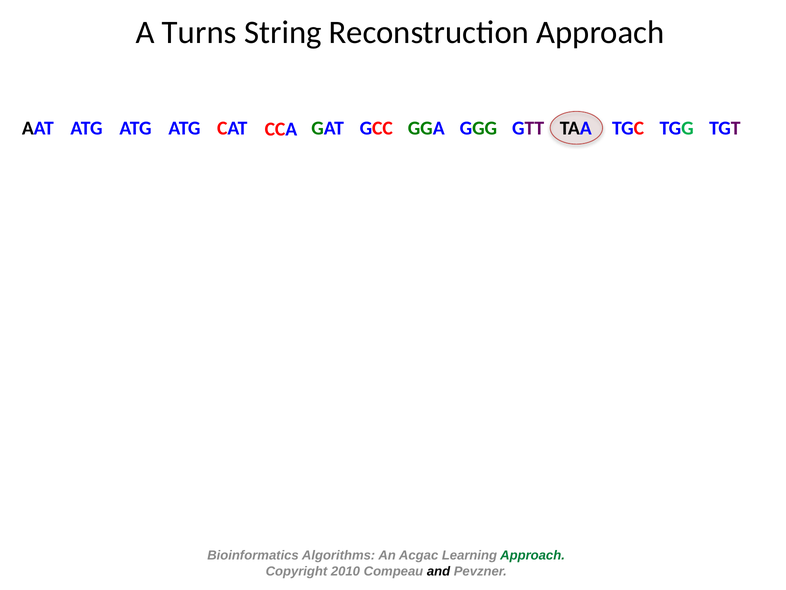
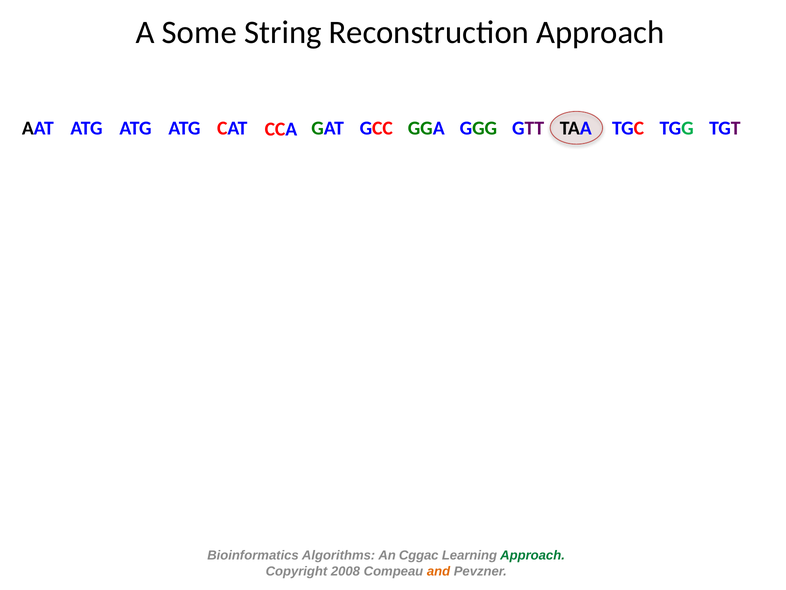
Turns: Turns -> Some (199, 32)
Acgac: Acgac -> Cggac (419, 555)
2010: 2010 -> 2008 (345, 571)
and colour: black -> orange (439, 571)
